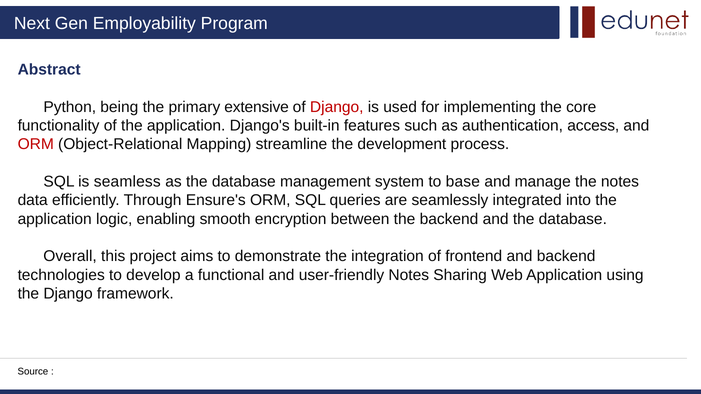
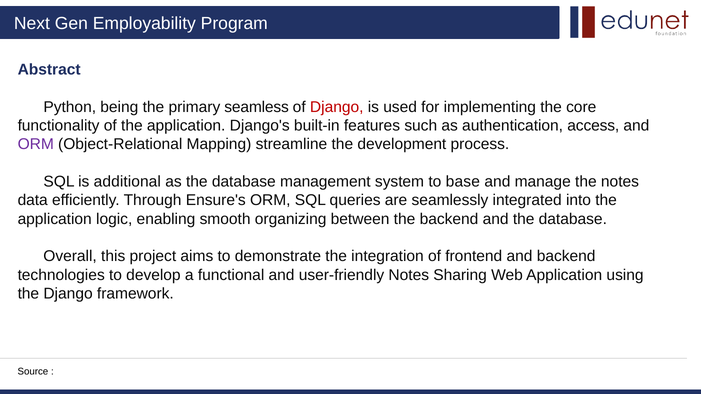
extensive: extensive -> seamless (257, 107)
ORM colour: red -> purple (36, 144)
seamless: seamless -> additional (127, 182)
encryption: encryption -> organizing (291, 219)
